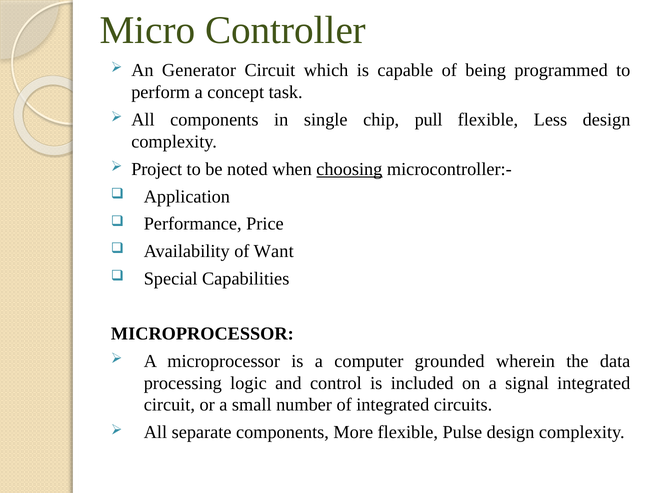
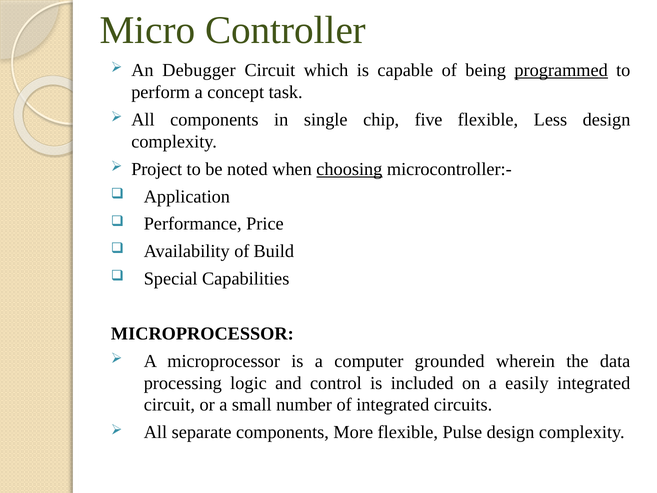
Generator: Generator -> Debugger (199, 70)
programmed underline: none -> present (561, 70)
pull: pull -> five (429, 120)
Want: Want -> Build (274, 251)
signal: signal -> easily (527, 383)
